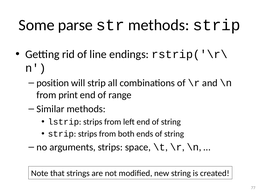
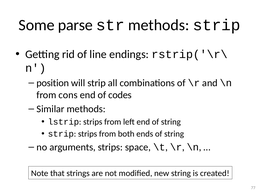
print: print -> cons (68, 95)
range: range -> codes (120, 95)
